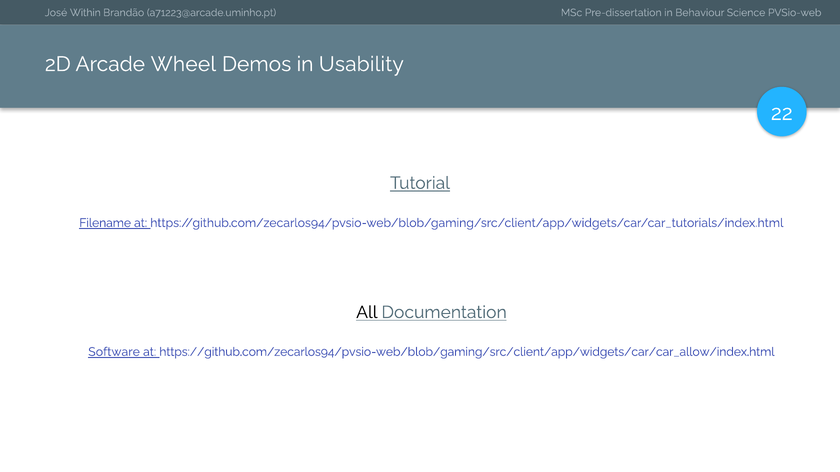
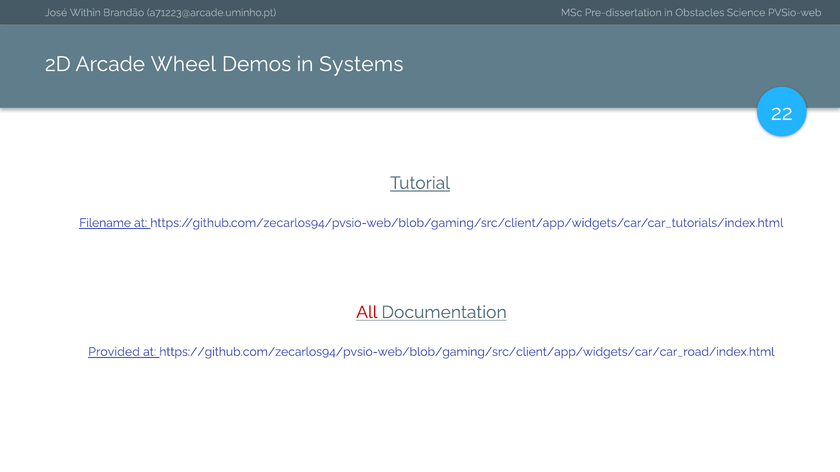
Behaviour: Behaviour -> Obstacles (700, 13)
Usability: Usability -> Systems (361, 64)
All colour: black -> red (367, 313)
Software: Software -> Provided (114, 352)
https://github.com/zecarlos94/pvsio-web/blob/gaming/src/client/app/widgets/car/car_allow/index.html: https://github.com/zecarlos94/pvsio-web/blob/gaming/src/client/app/widgets/car/car_allow/index.html -> https://github.com/zecarlos94/pvsio-web/blob/gaming/src/client/app/widgets/car/car_road/index.html (467, 352)
